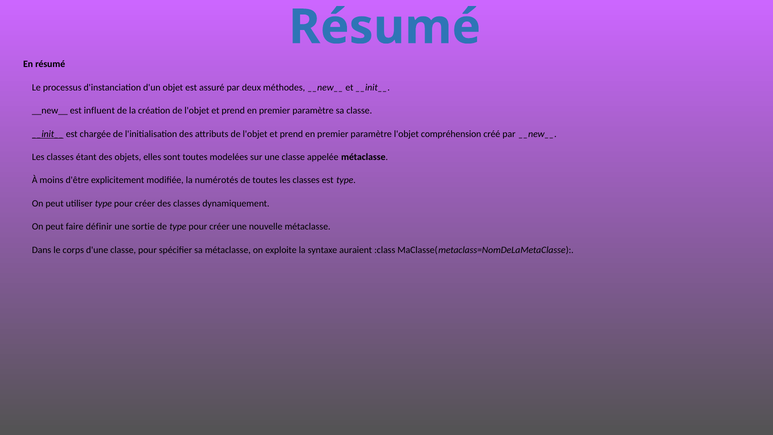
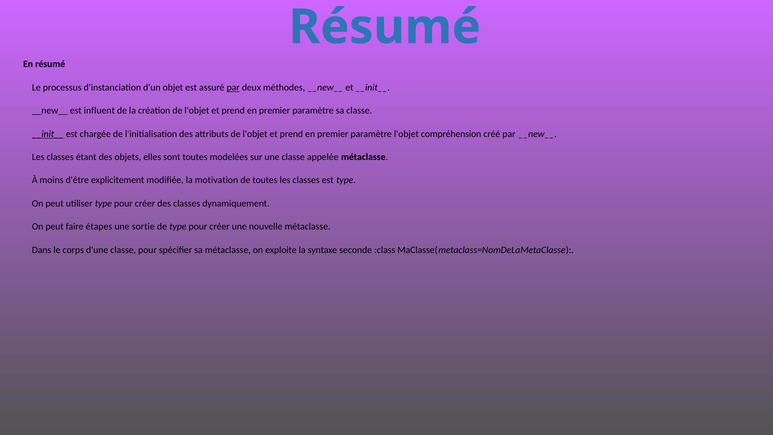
par underline: none -> present (233, 87)
numérotés: numérotés -> motivation (217, 180)
définir: définir -> étapes (99, 227)
auraient: auraient -> seconde (356, 250)
